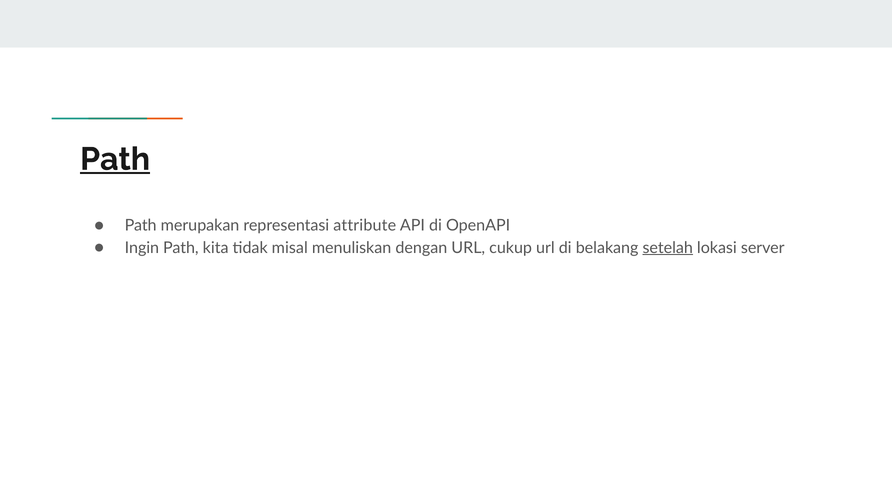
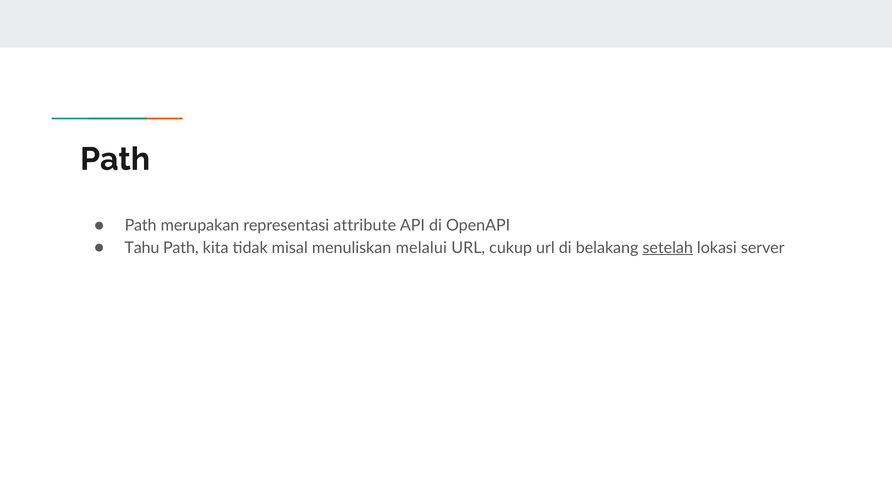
Path underline: present -> none (115, 159)
Ingin: Ingin -> Tahu (142, 248)
dengan: dengan -> melalui (421, 248)
